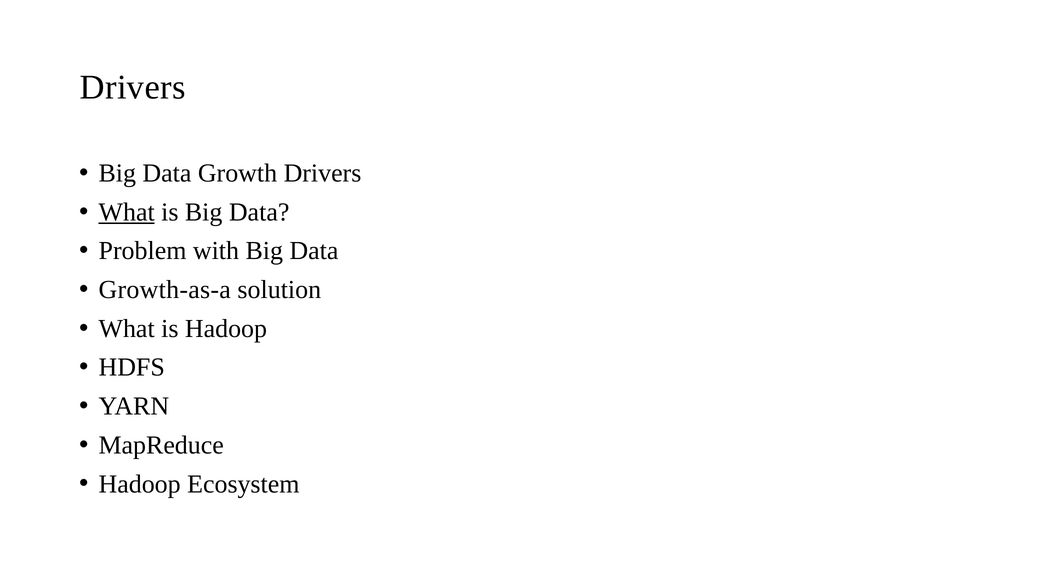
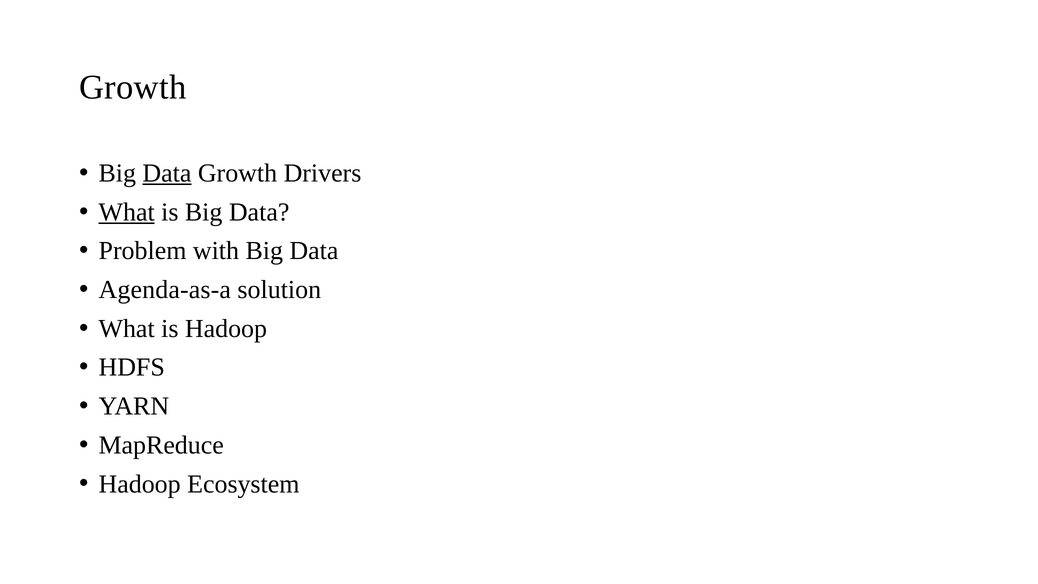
Drivers: Drivers -> Growth (133, 87)
Data underline: none -> present (167, 173)
Growth-as-a: Growth-as-a -> Agenda-as-a (165, 290)
